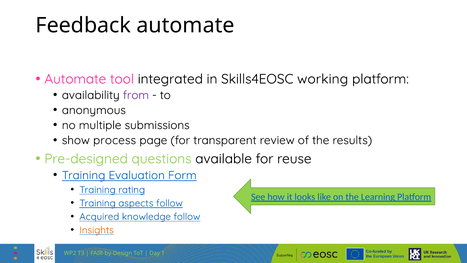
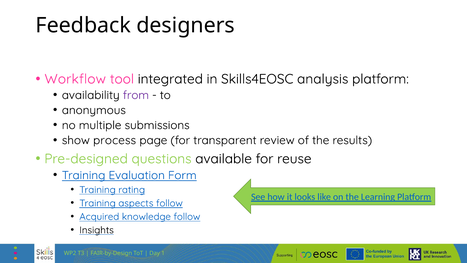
Feedback automate: automate -> designers (186, 25)
Automate: Automate -> Workflow (75, 79)
working: working -> analysis (323, 79)
Insights colour: orange -> black (97, 230)
